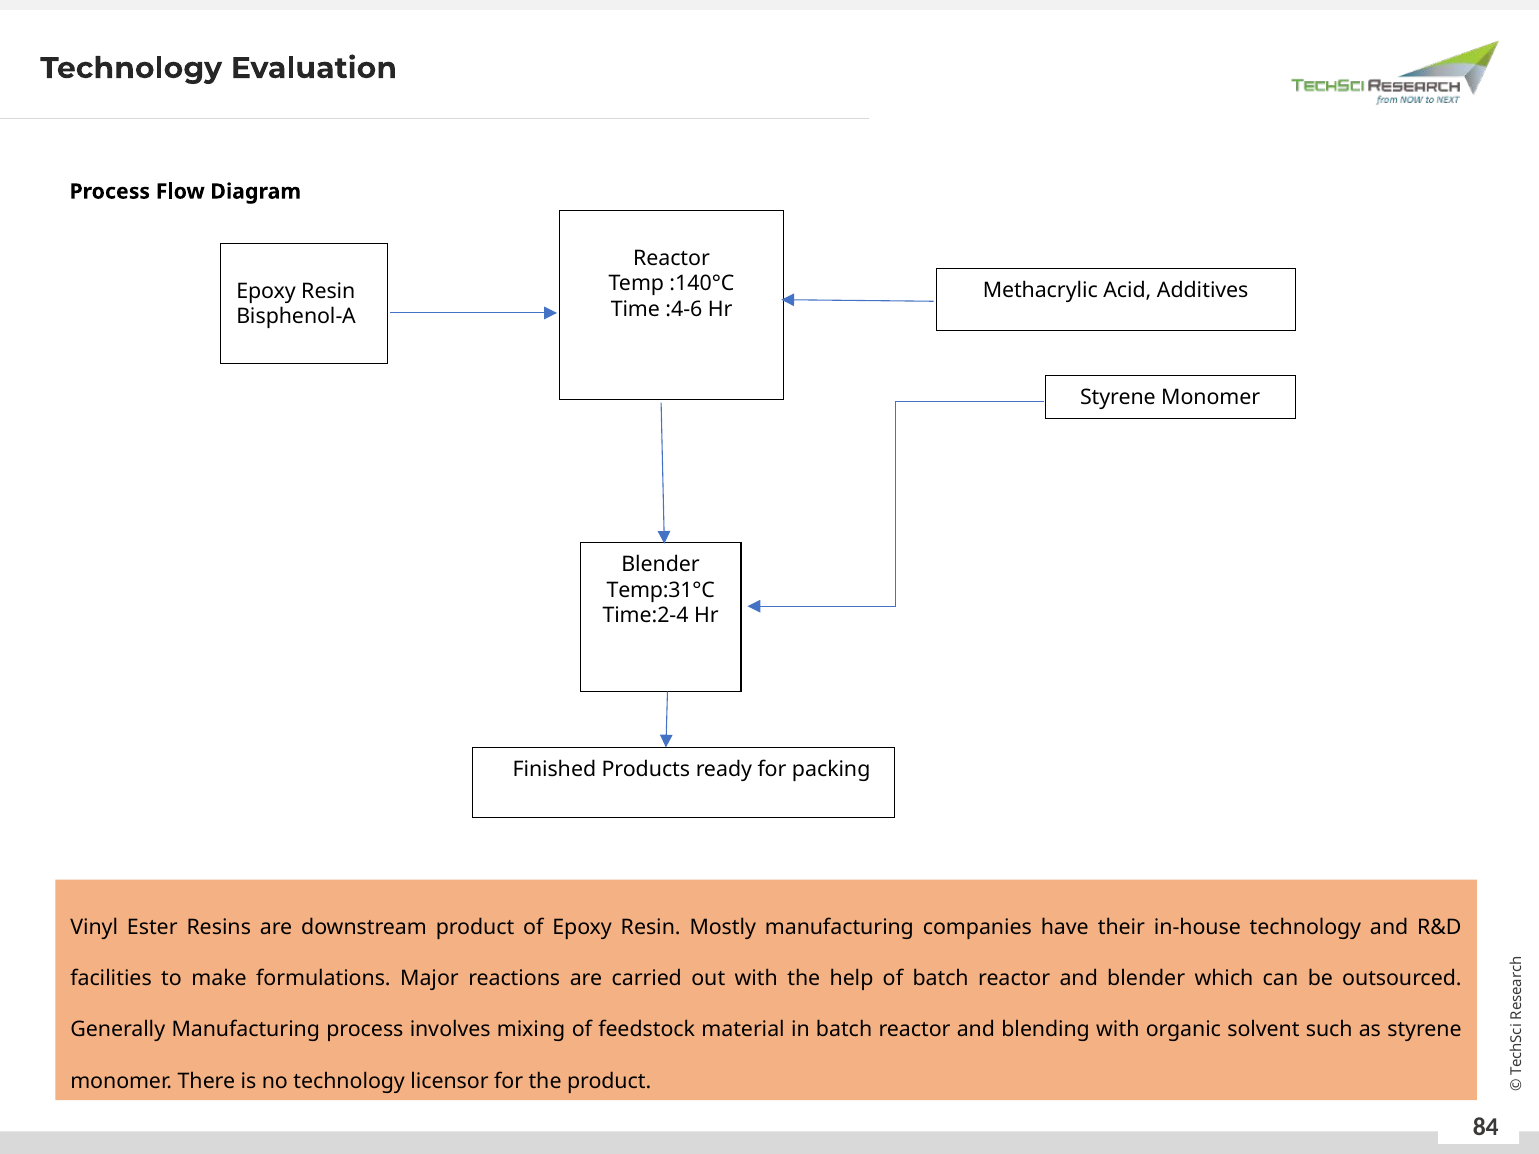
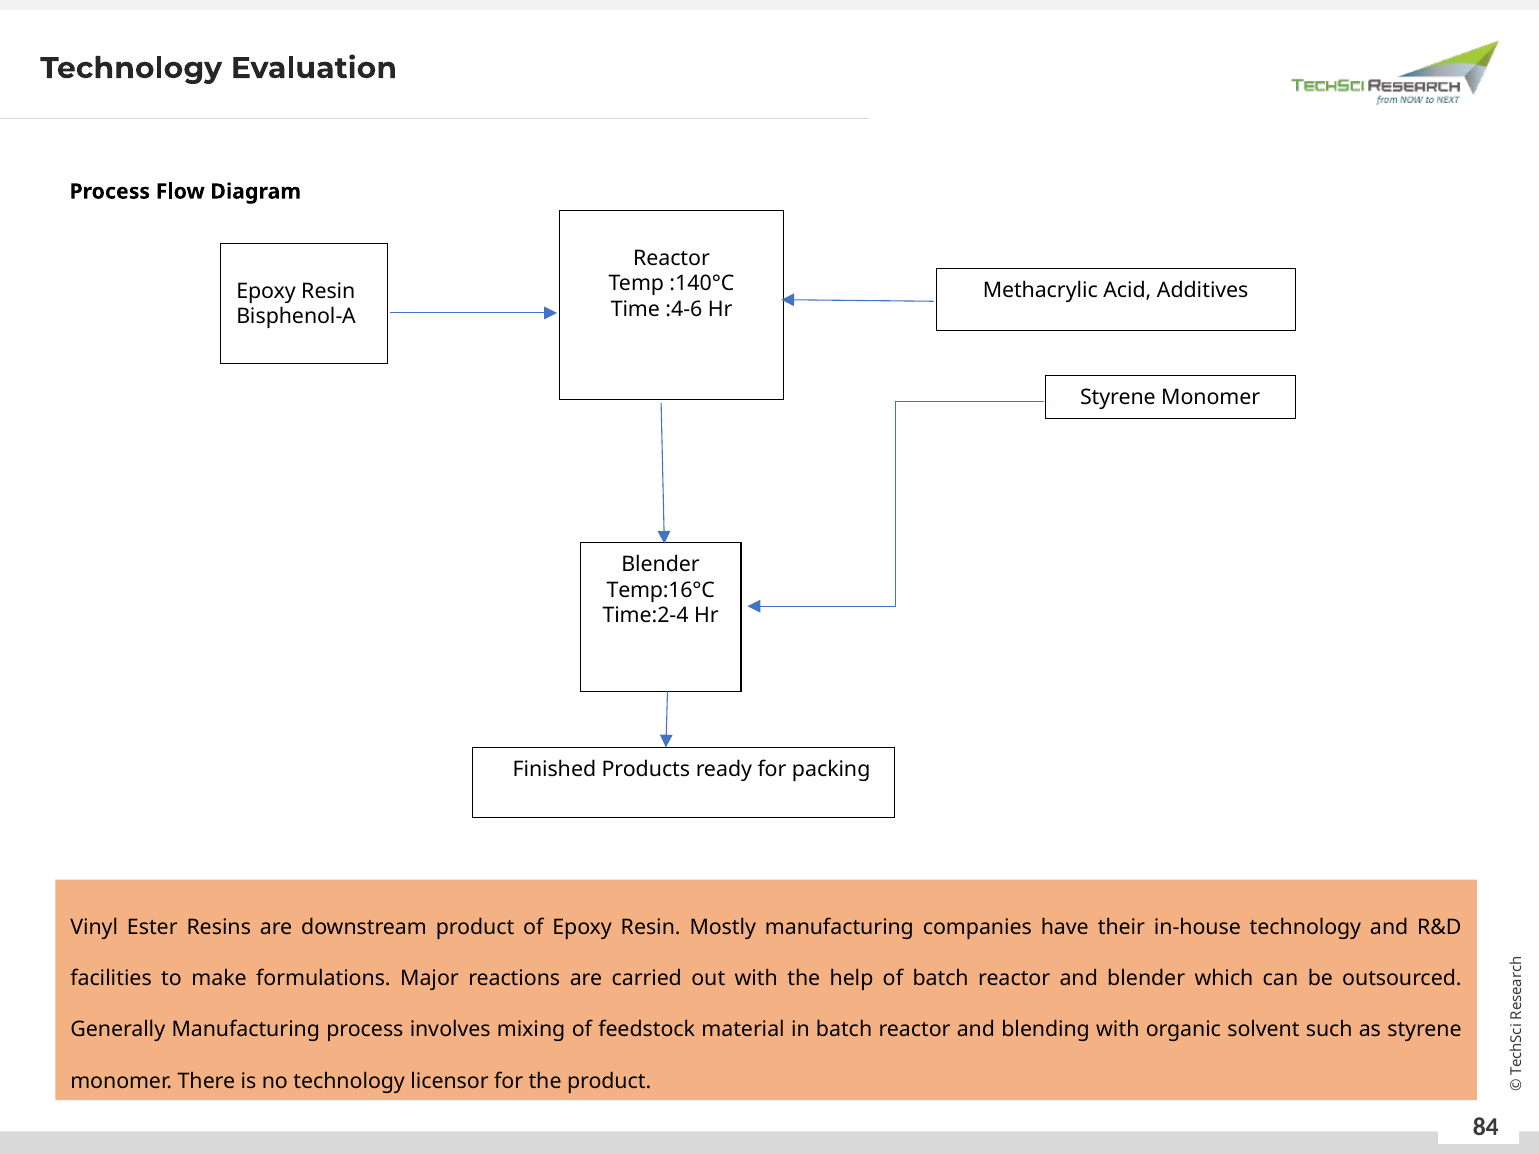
Temp:31°C: Temp:31°C -> Temp:16°C (661, 590)
